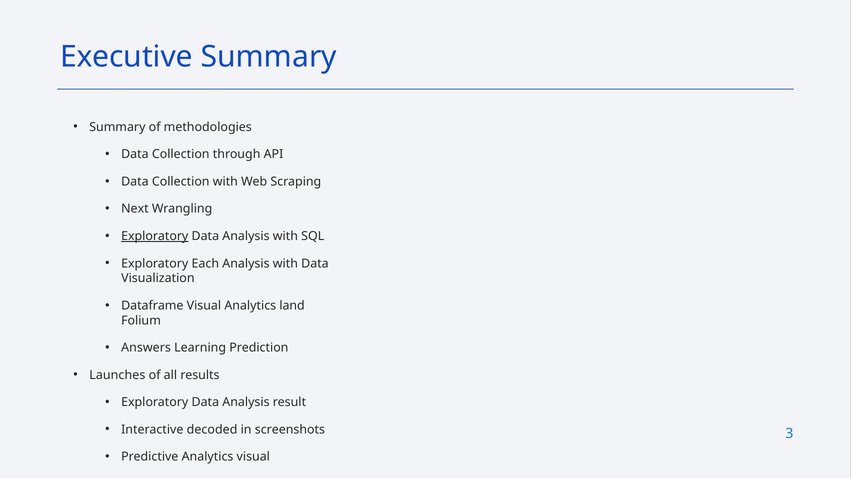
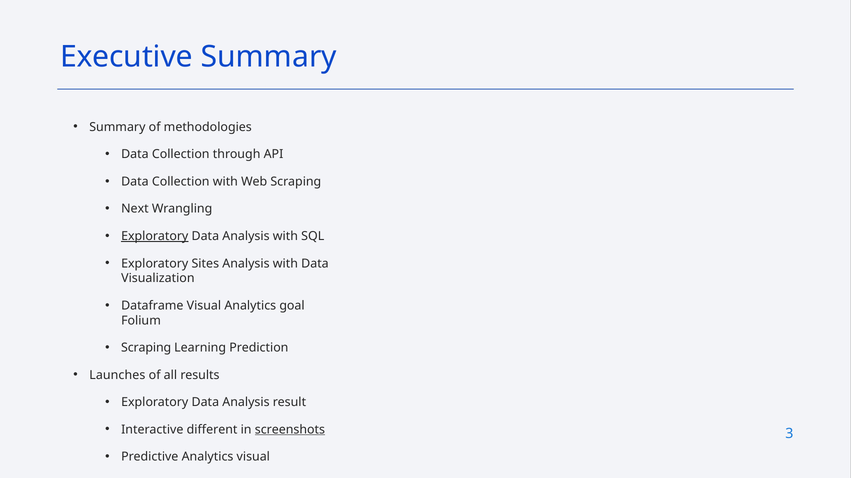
Each: Each -> Sites (205, 264)
land: land -> goal (292, 306)
Answers: Answers -> Scraping (146, 348)
decoded: decoded -> different (212, 430)
screenshots underline: none -> present (290, 430)
